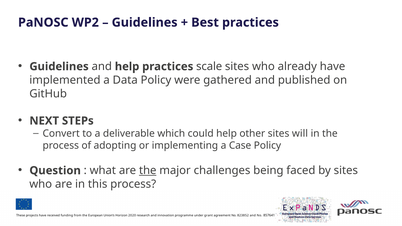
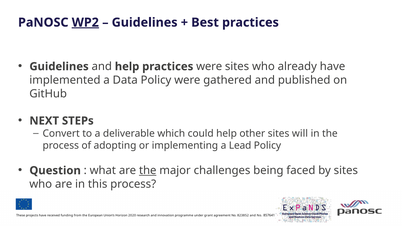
WP2 underline: none -> present (85, 22)
practices scale: scale -> were (209, 67)
Case: Case -> Lead (240, 146)
